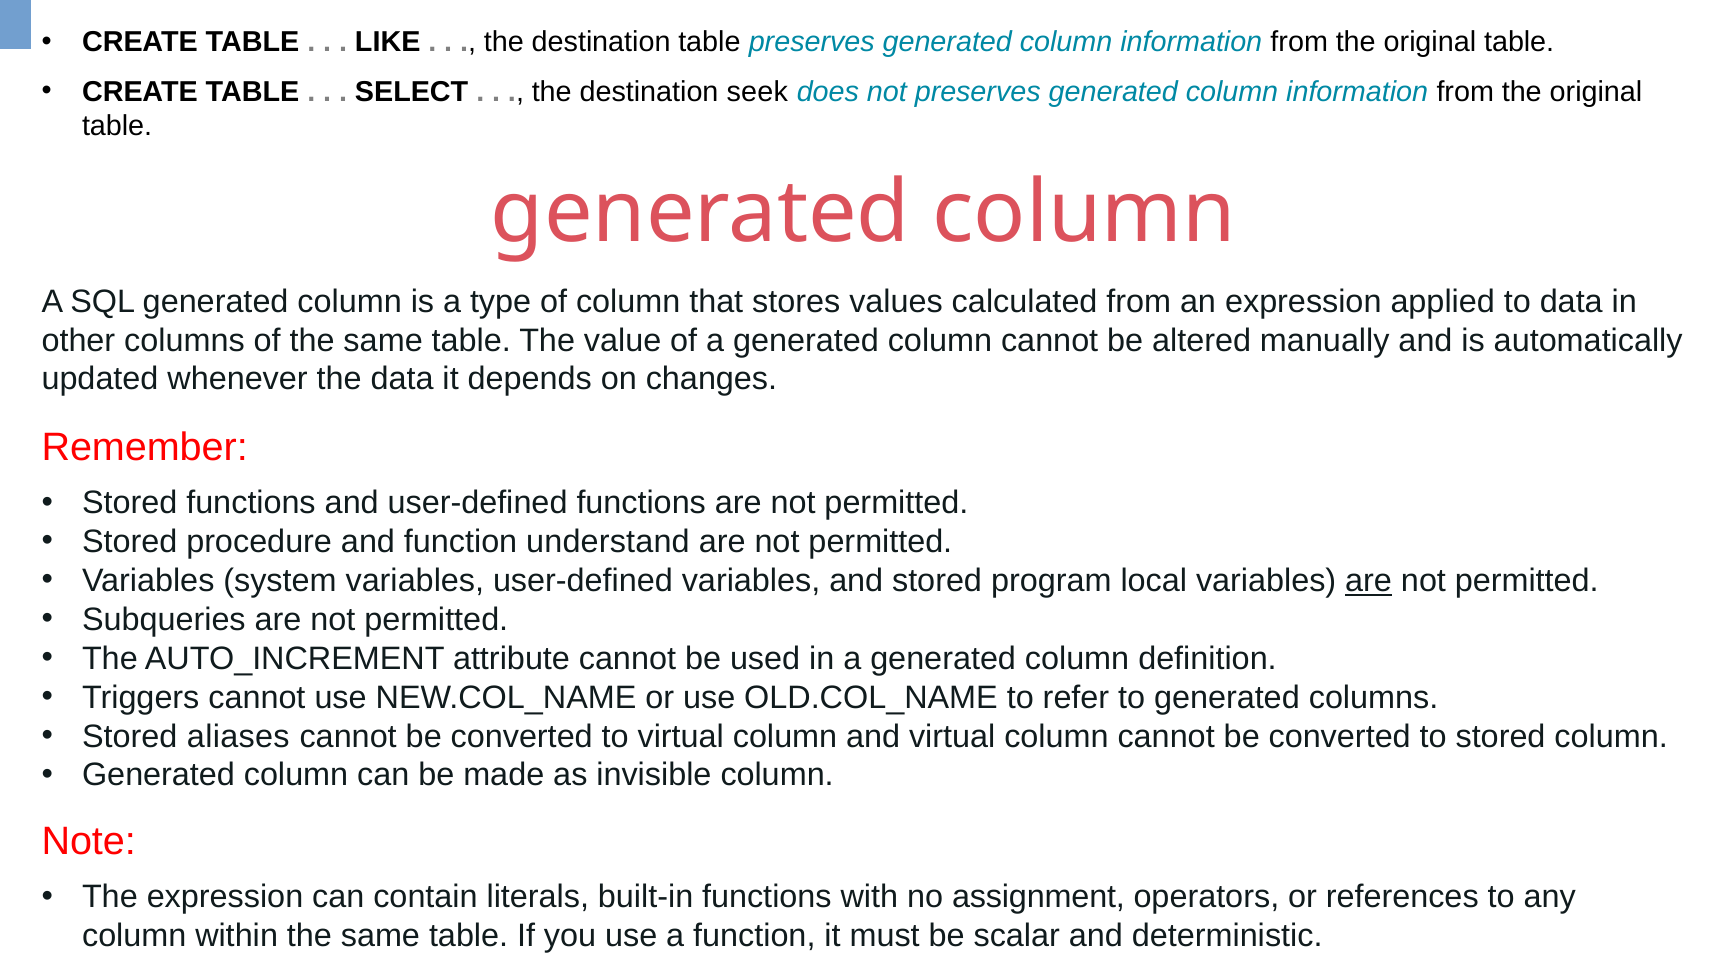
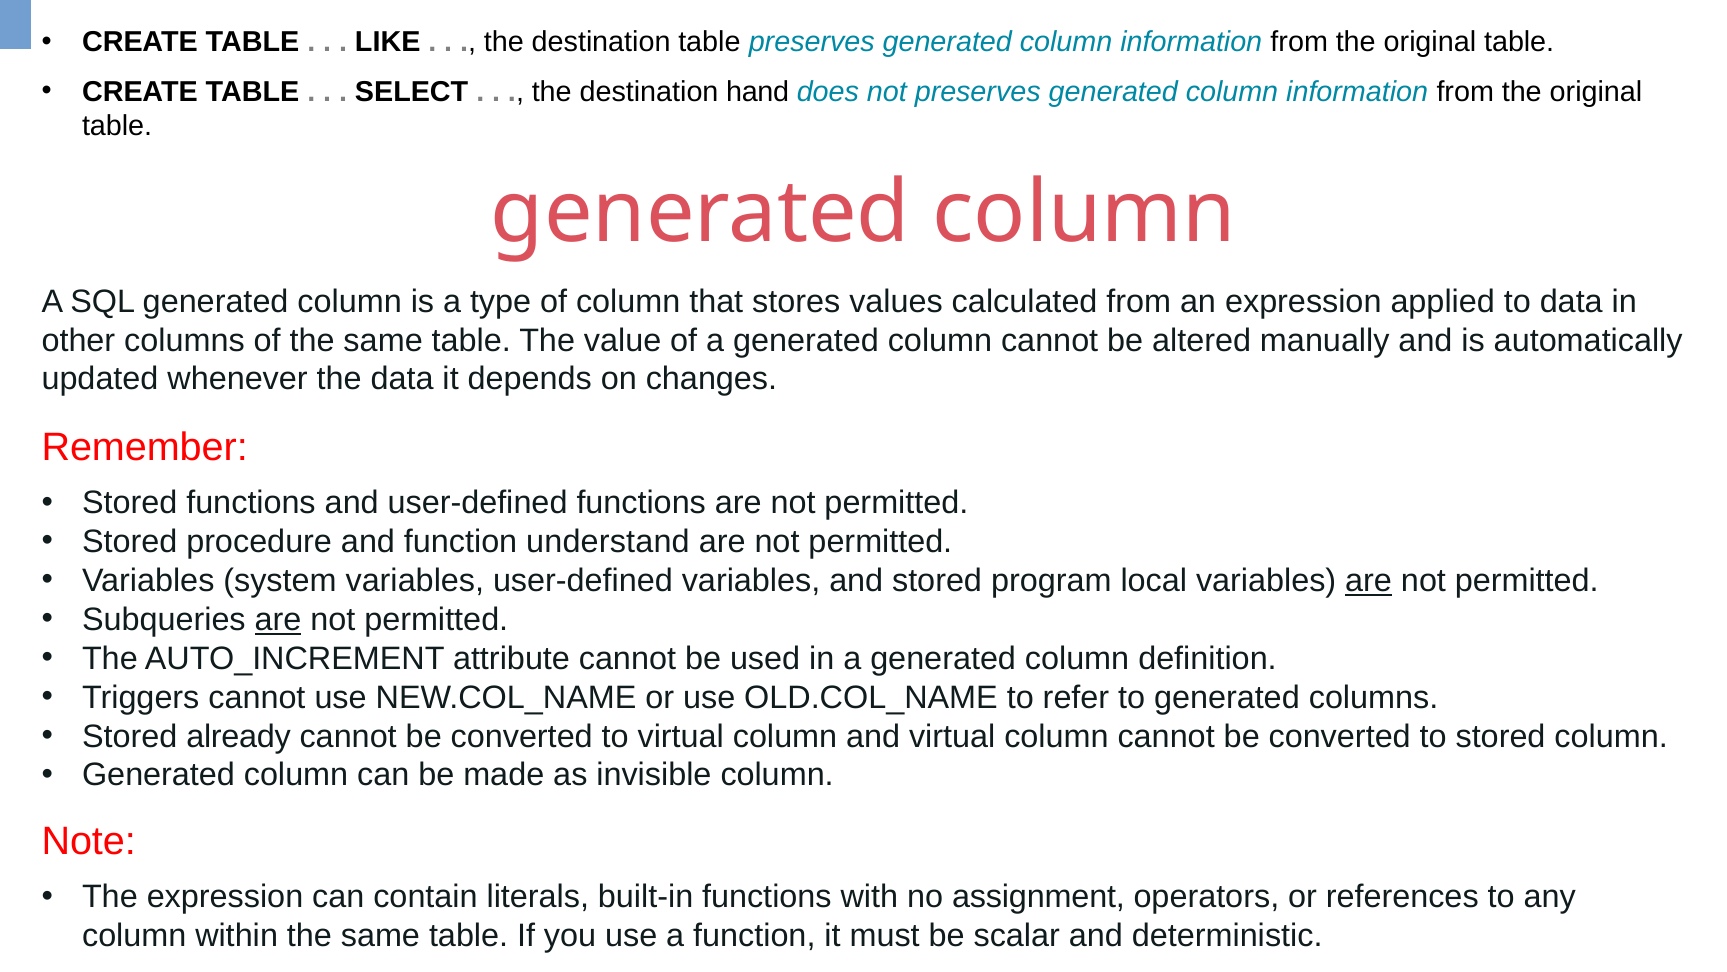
seek: seek -> hand (758, 92)
are underline: none -> present (278, 619)
aliases: aliases -> already (239, 736)
